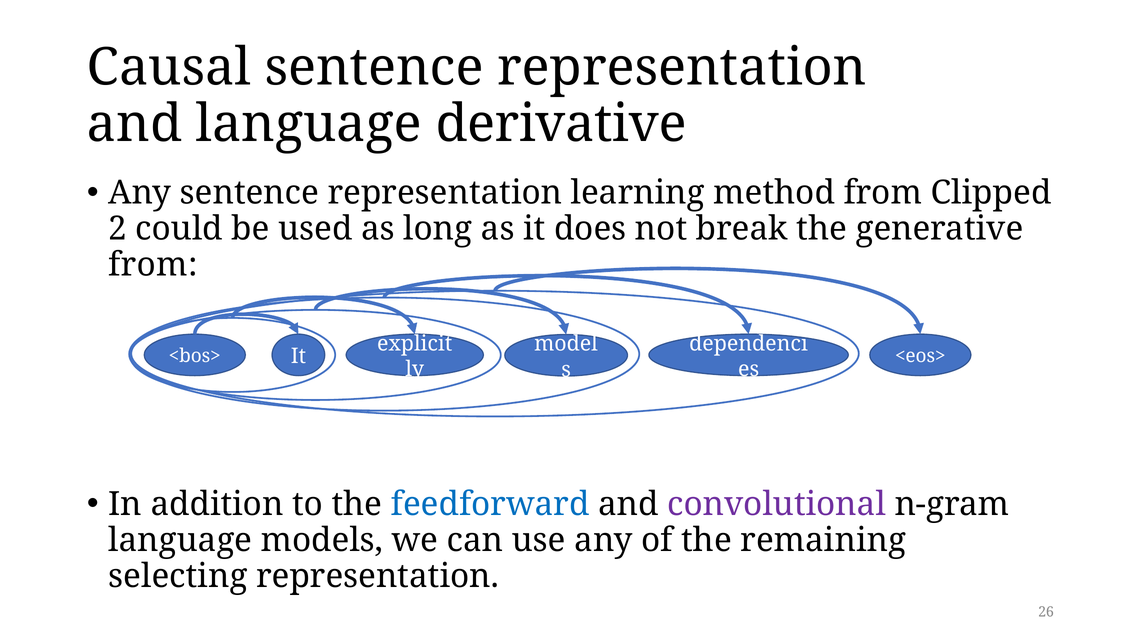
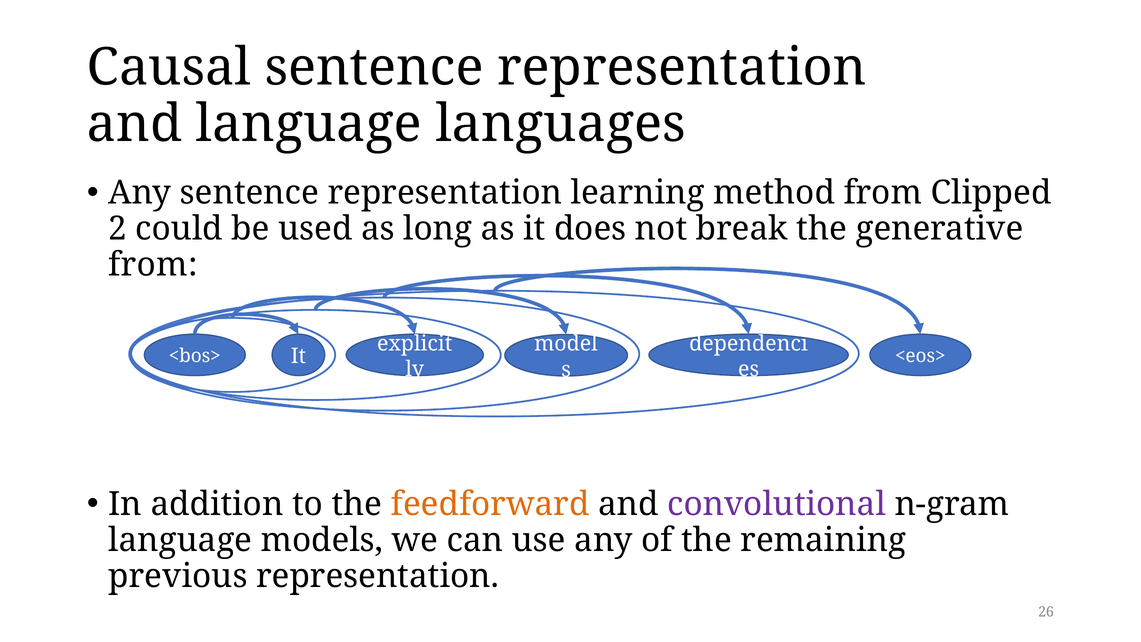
derivative: derivative -> languages (561, 124)
feedforward colour: blue -> orange (490, 504)
selecting: selecting -> previous (178, 576)
